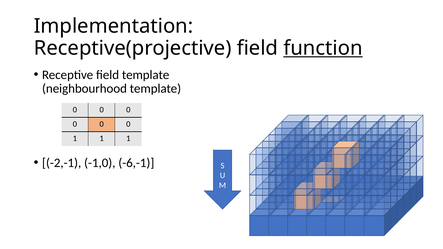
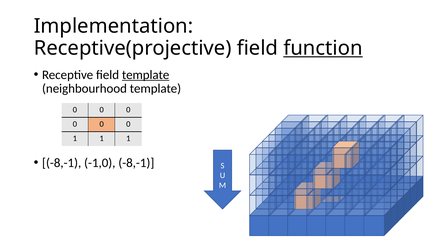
template underline: none -> present (146, 75)
-2,-1: -2,-1 -> -8,-1 (62, 163)
-1,0 -6,-1: -6,-1 -> -8,-1 (136, 163)
